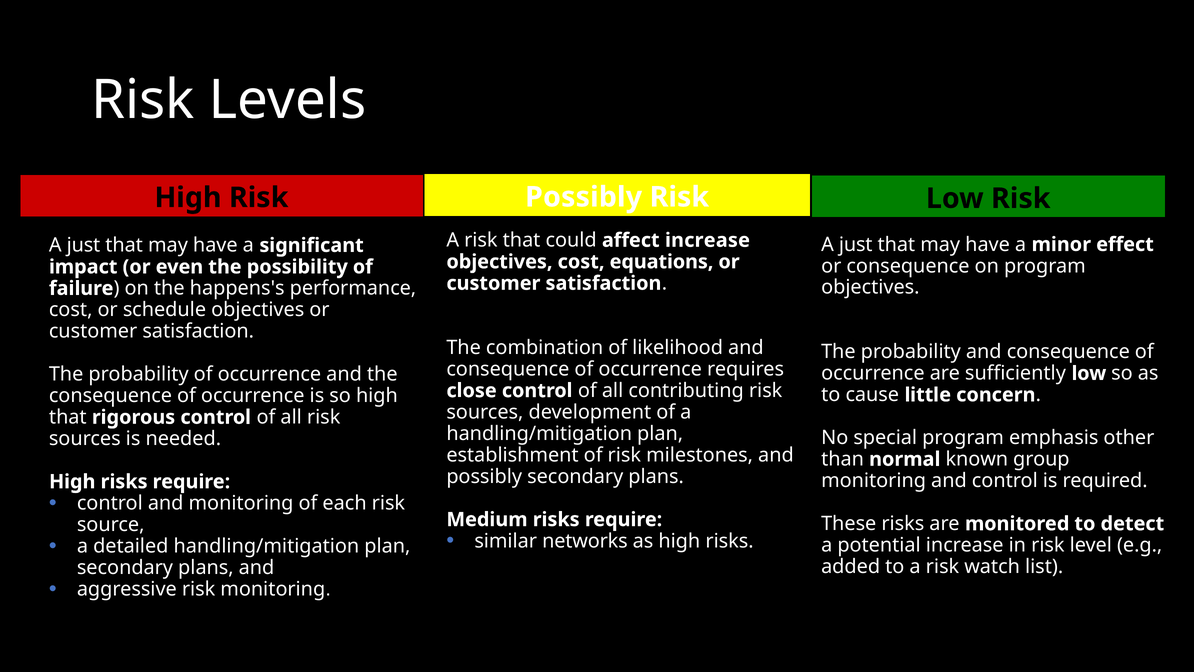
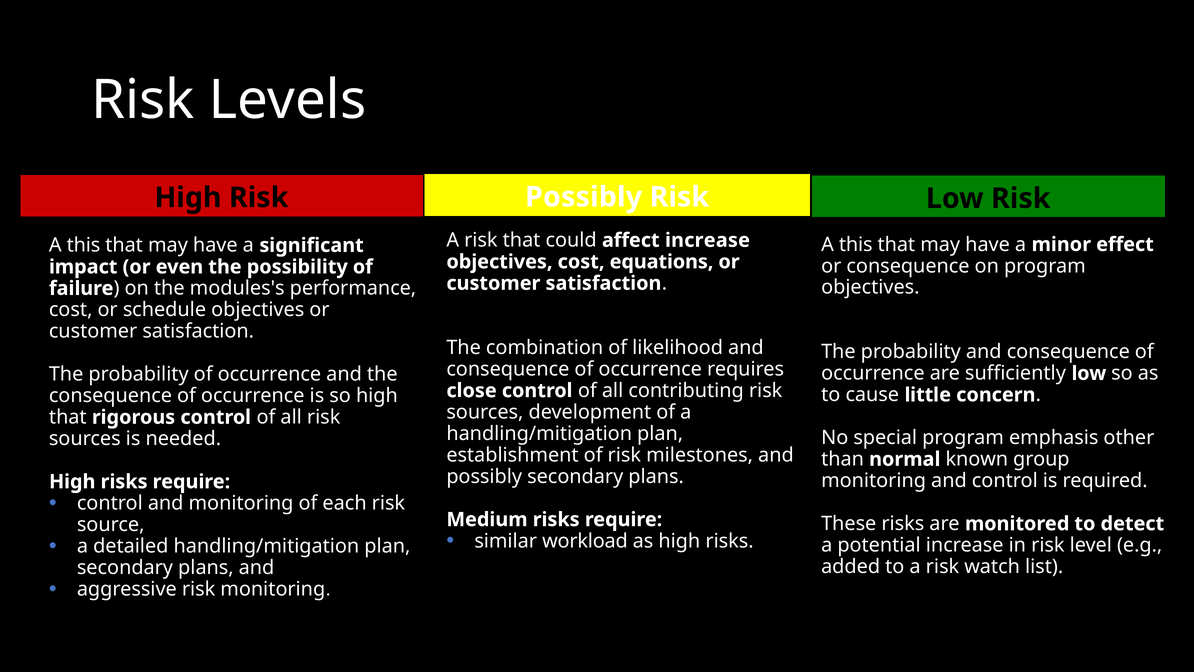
just: just -> this (856, 244)
just: just -> this (83, 245)
happens's: happens's -> modules's (237, 288)
networks: networks -> workload (585, 541)
